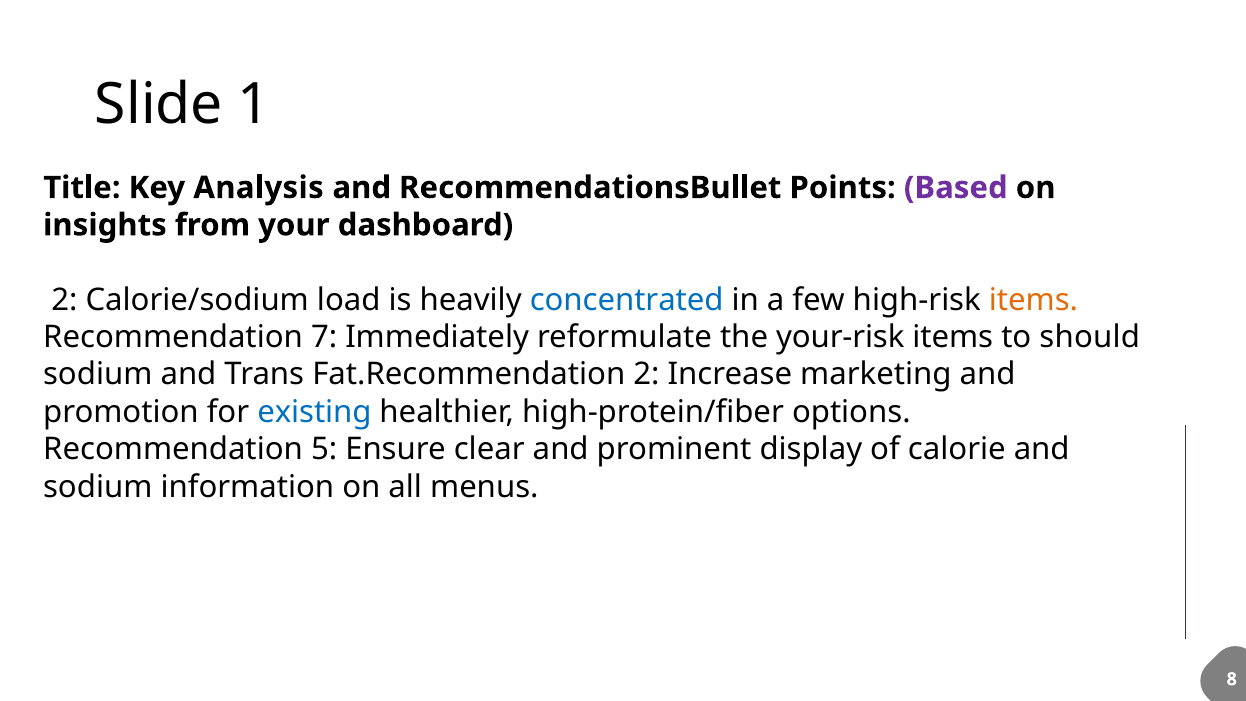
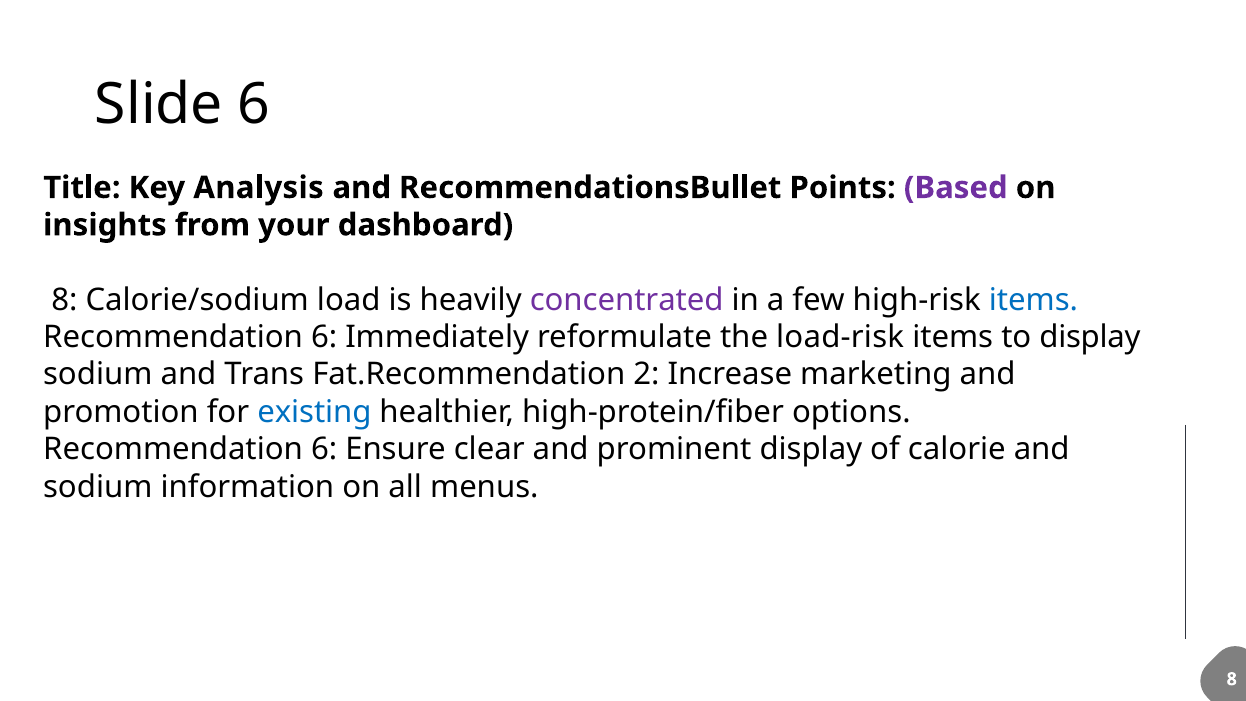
Slide 1: 1 -> 6 (254, 105)
2: 2 -> 8 (64, 300)
concentrated colour: blue -> purple (627, 300)
items colour: orange -> blue (1033, 300)
7: 7 -> 6 (324, 337)
your-risk: your-risk -> load-risk (840, 337)
to should: should -> display (1090, 337)
5: 5 -> 6 (324, 449)
